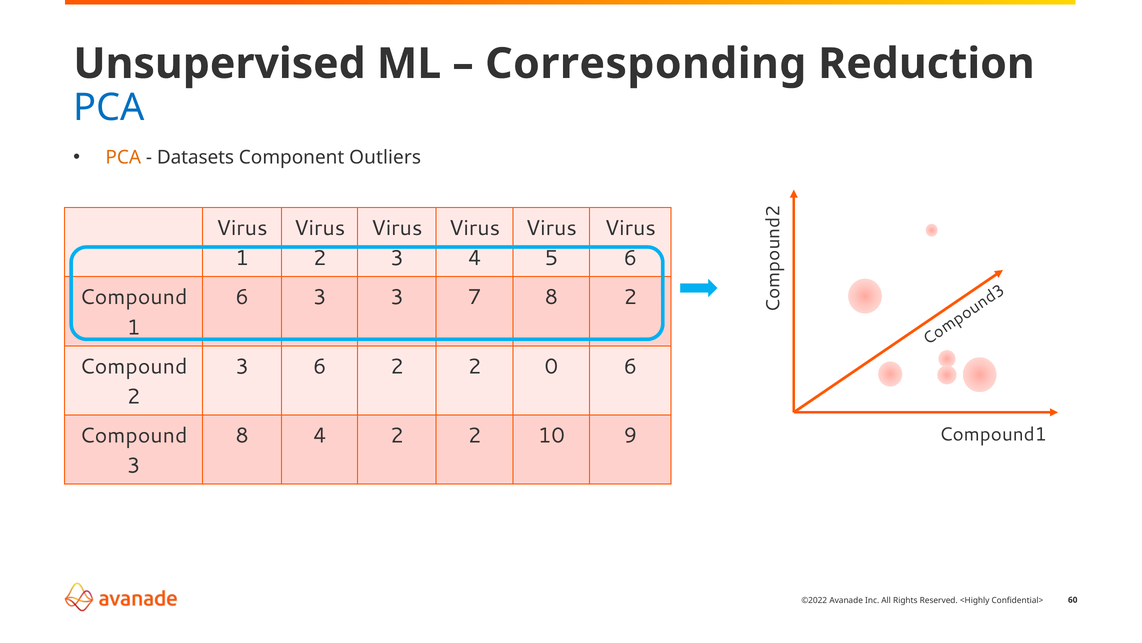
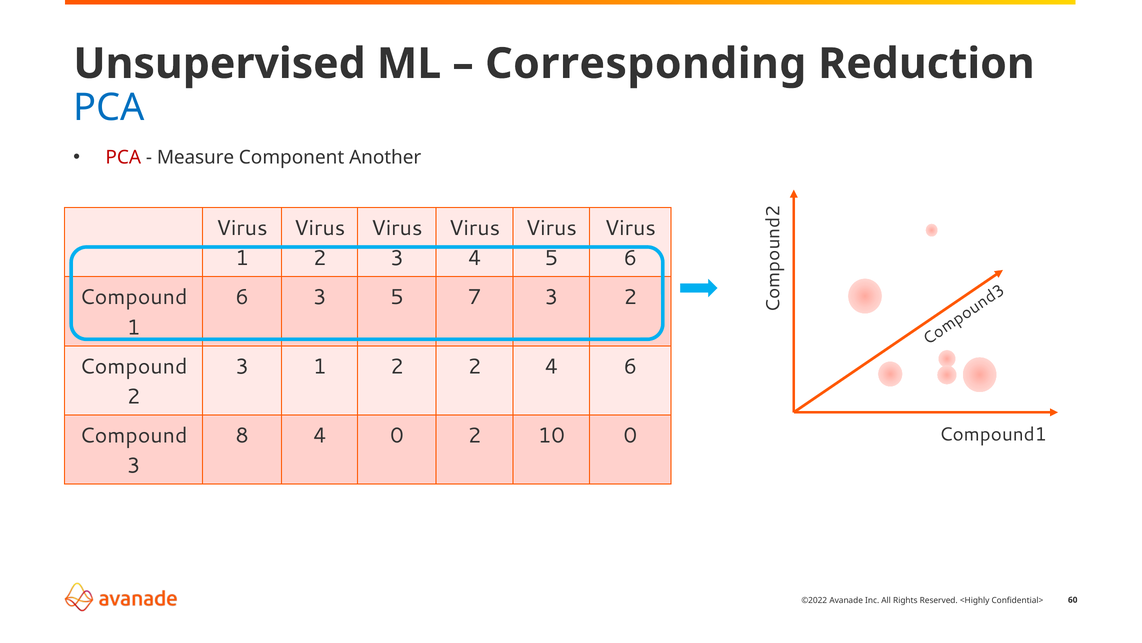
PCA colour: orange -> red (123, 157)
Datasets: Datasets -> Measure (195, 157)
Outliers: Outliers -> Another (385, 157)
3 3: 3 -> 5 (397, 297)
7 8: 8 -> 3 (551, 297)
3 6: 6 -> 1 (320, 366)
2 0: 0 -> 4 (551, 366)
4 2: 2 -> 0 (397, 435)
10 9: 9 -> 0 (630, 435)
